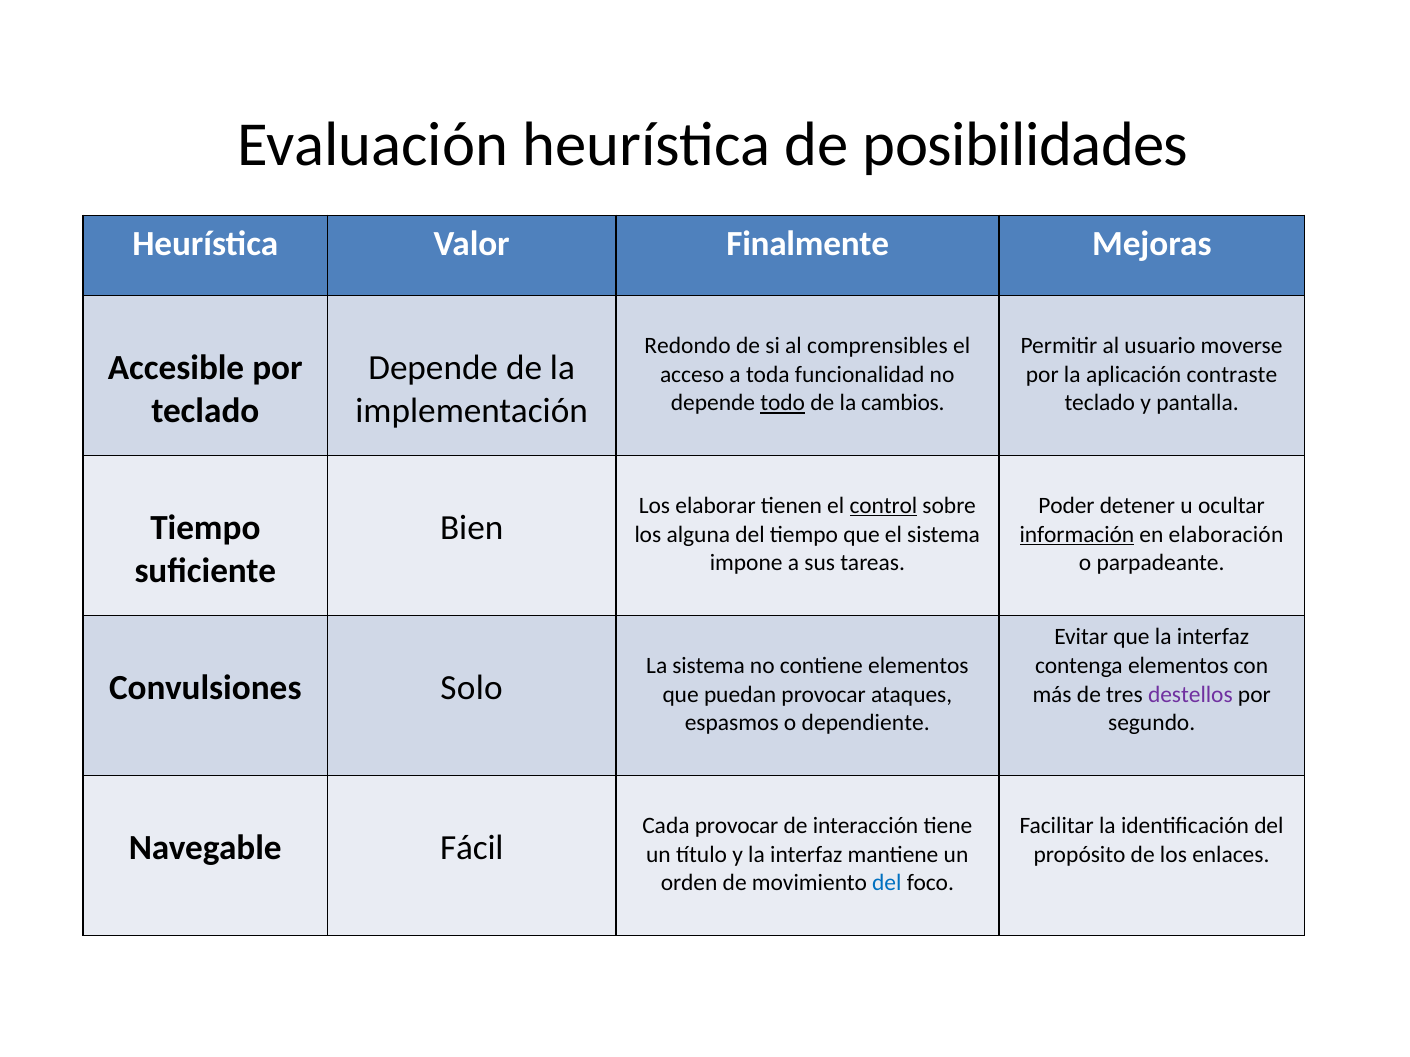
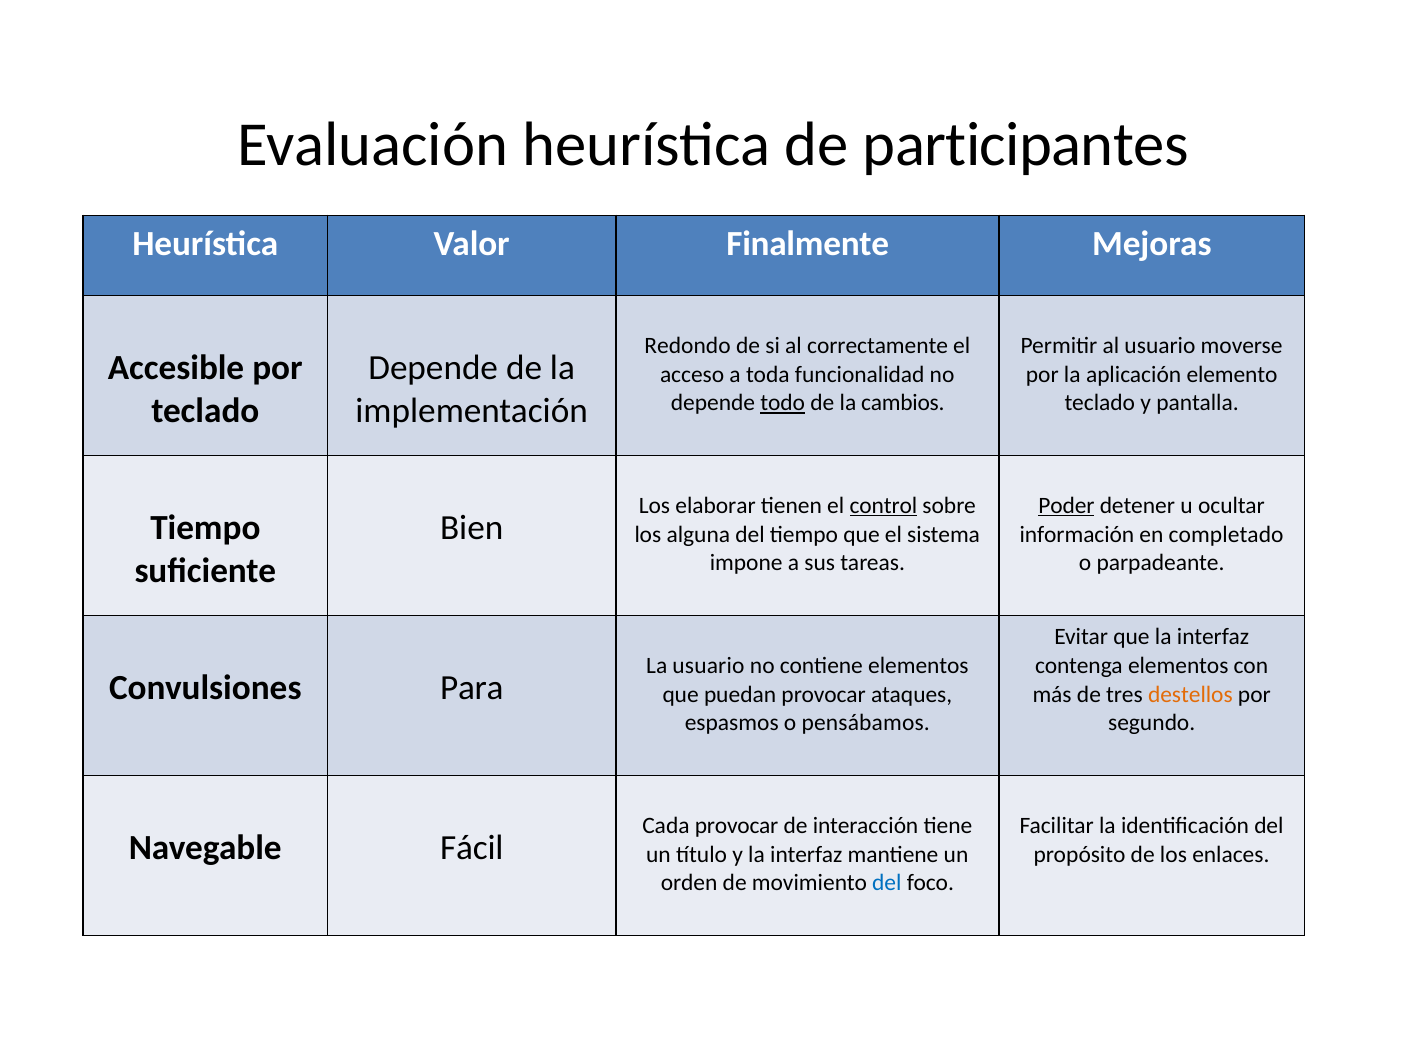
posibilidades: posibilidades -> participantes (1026, 145)
comprensibles: comprensibles -> correctamente (878, 346)
contraste: contraste -> elemento (1232, 374)
Poder underline: none -> present (1066, 506)
información underline: present -> none (1077, 535)
elaboración: elaboración -> completado (1226, 535)
La sistema: sistema -> usuario (708, 666)
Solo: Solo -> Para (472, 688)
destellos colour: purple -> orange (1190, 695)
dependiente: dependiente -> pensábamos (866, 723)
